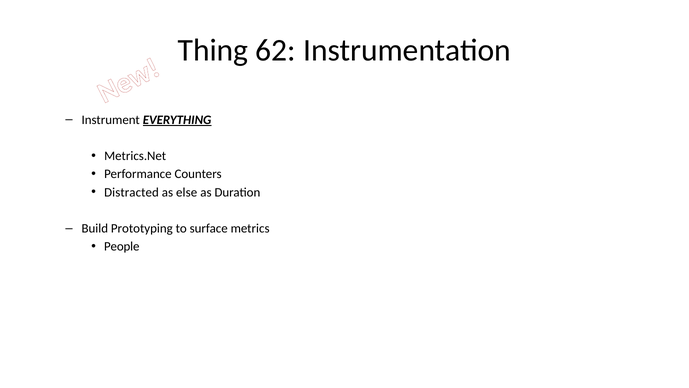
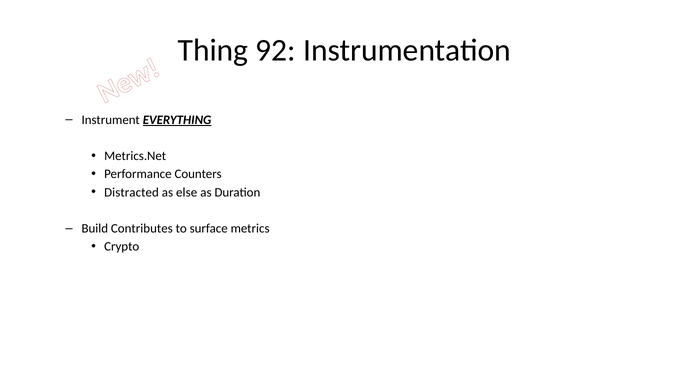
62: 62 -> 92 (276, 50)
Prototyping: Prototyping -> Contributes (142, 228)
People: People -> Crypto (122, 246)
